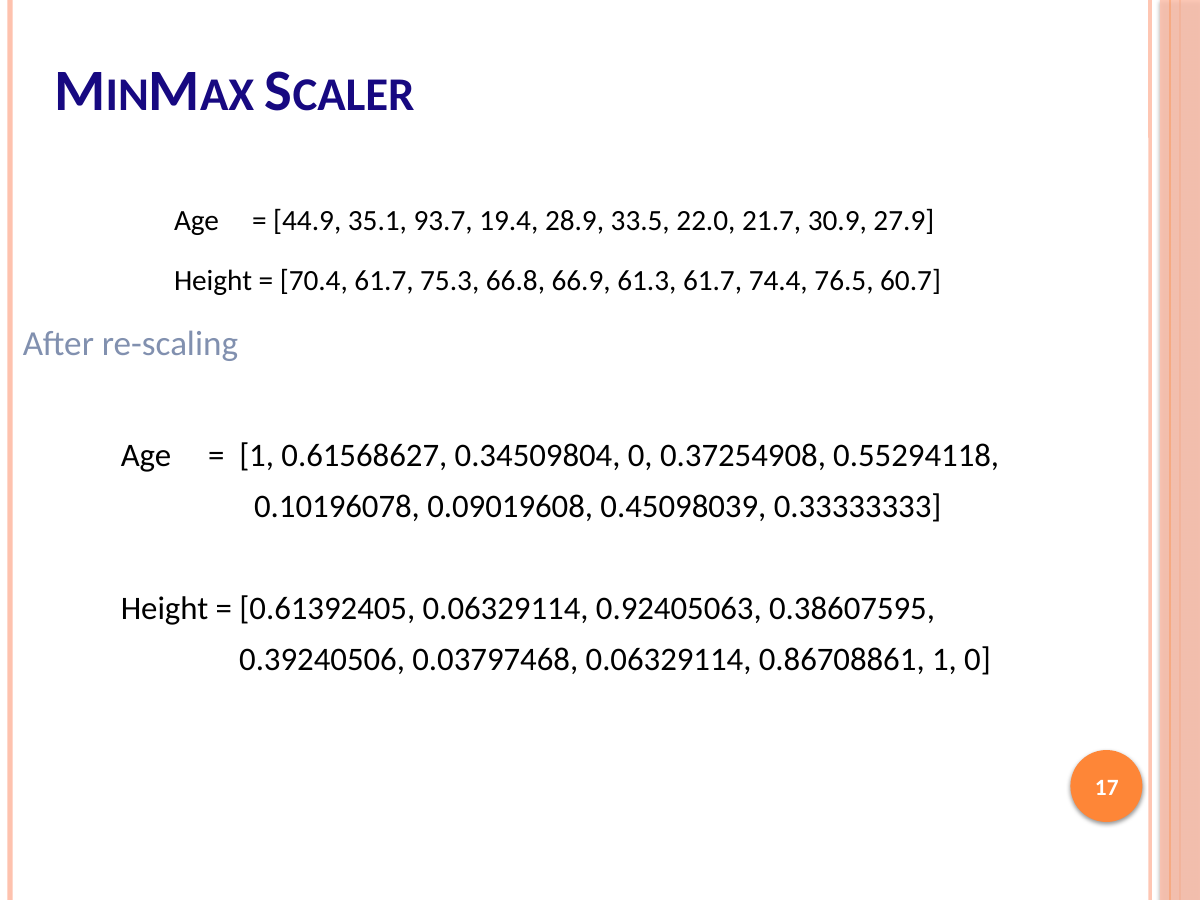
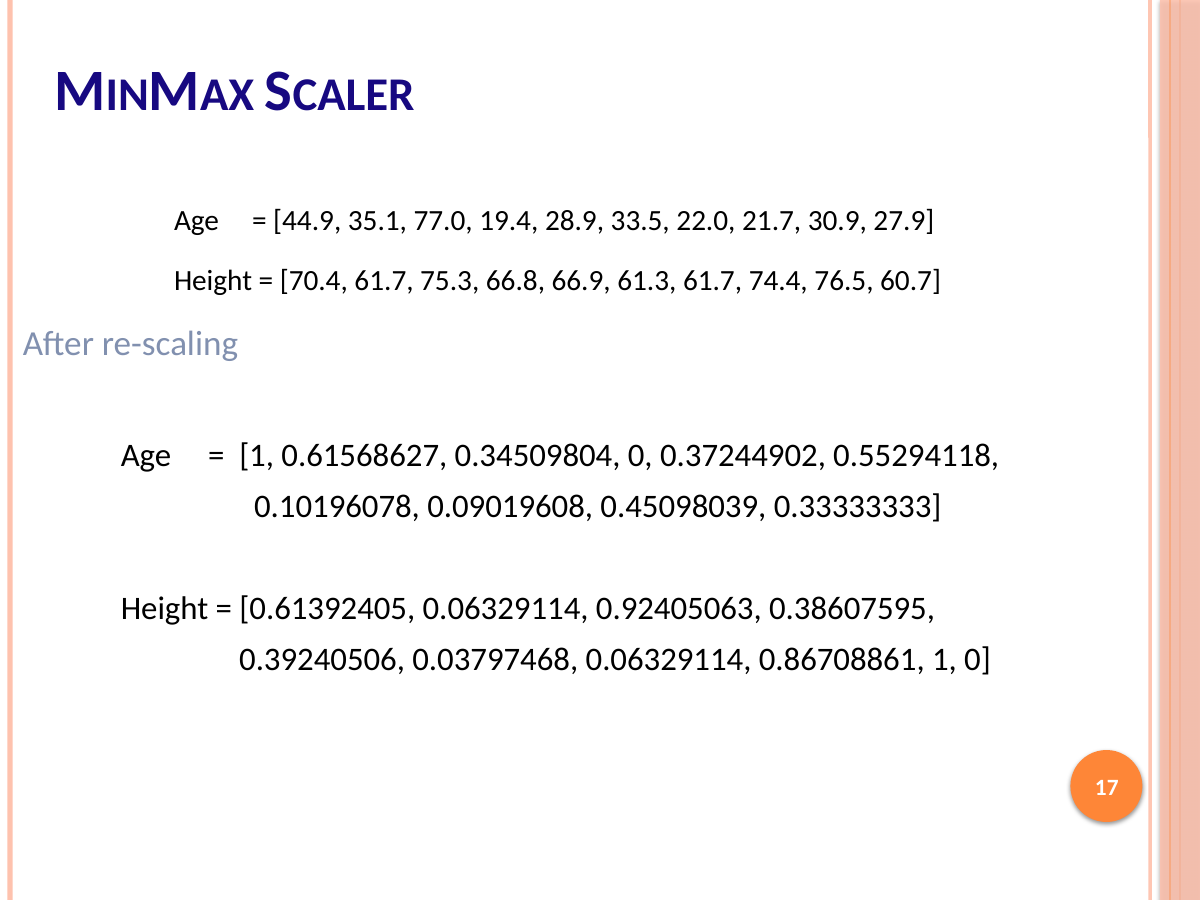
93.7: 93.7 -> 77.0 (443, 221)
0.37254908: 0.37254908 -> 0.37244902 (743, 455)
